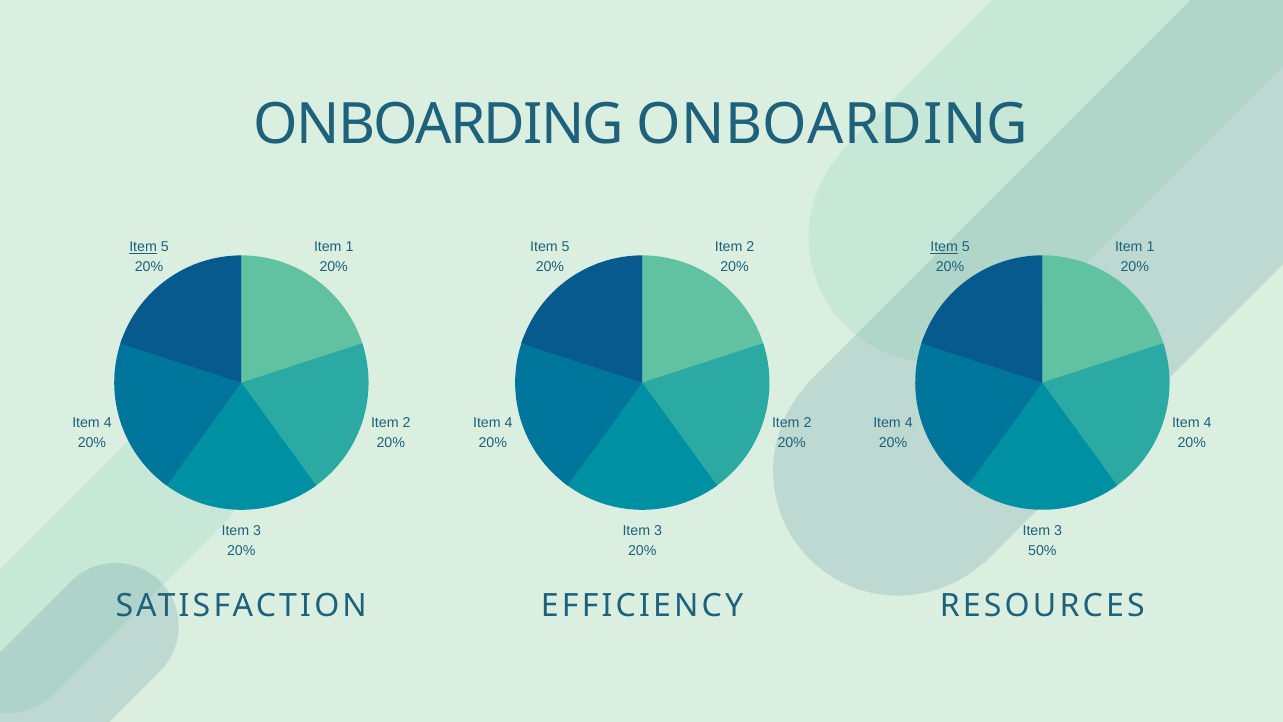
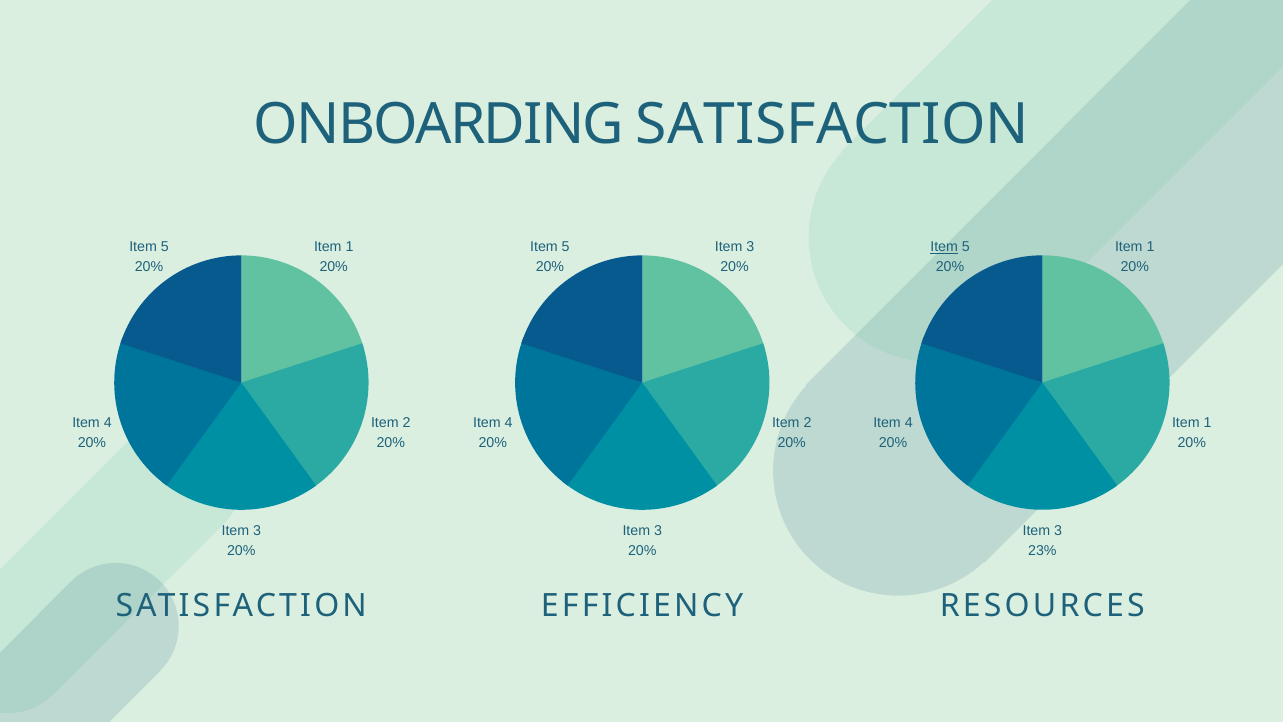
ONBOARDING ONBOARDING: ONBOARDING -> SATISFACTION (832, 124)
Item underline: present -> none (143, 247)
2: 2 -> 3 (750, 247)
4: 4 -> 1 (1208, 422)
50%: 50% -> 23% (1042, 551)
